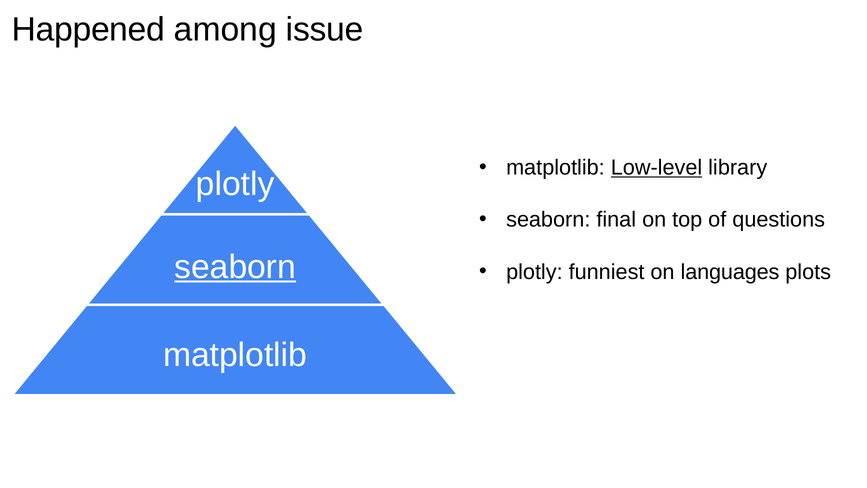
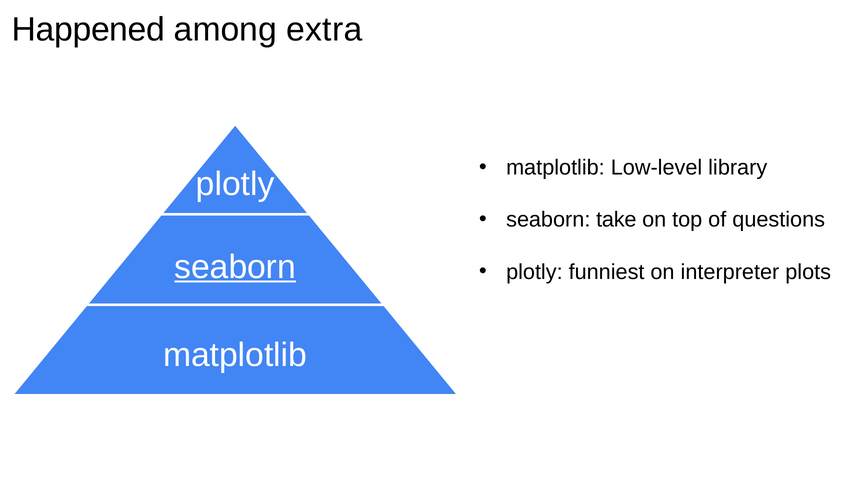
issue: issue -> extra (324, 30)
Low-level underline: present -> none (657, 168)
final: final -> take (616, 220)
languages: languages -> interpreter (730, 272)
